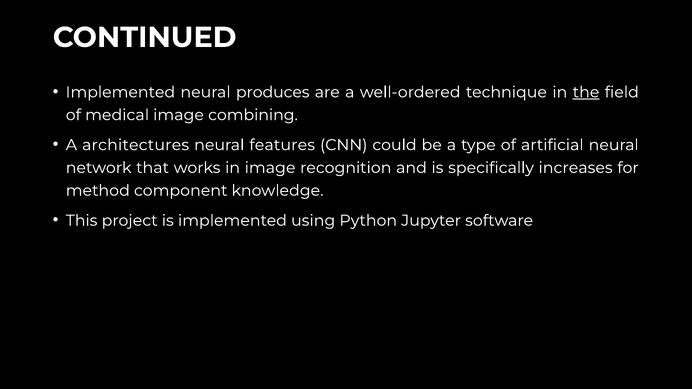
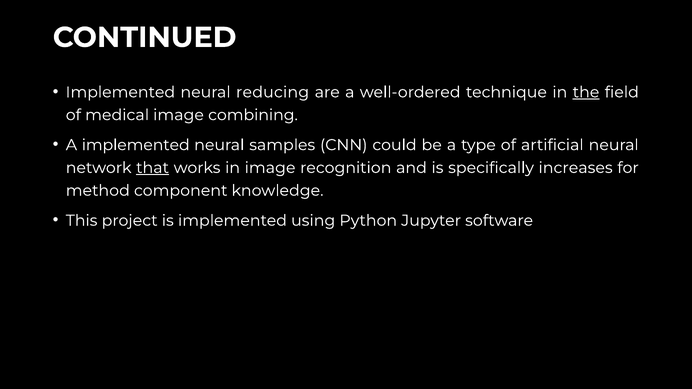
produces: produces -> reducing (273, 92)
A architectures: architectures -> implemented (136, 145)
features: features -> samples (282, 145)
that underline: none -> present (153, 168)
